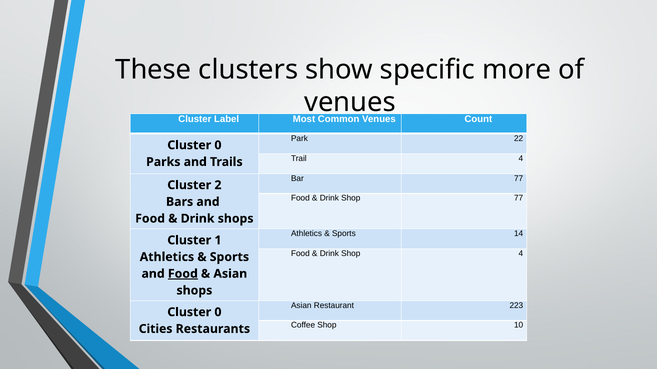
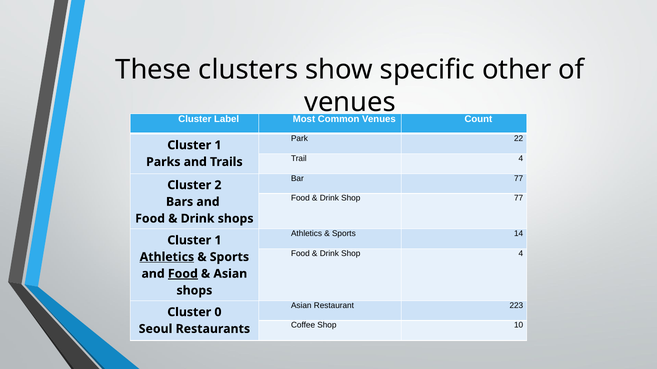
more: more -> other (517, 70)
0: 0 -> 1 (218, 145)
Athletics underline: none -> present (167, 257)
Cities: Cities -> Seoul (156, 329)
